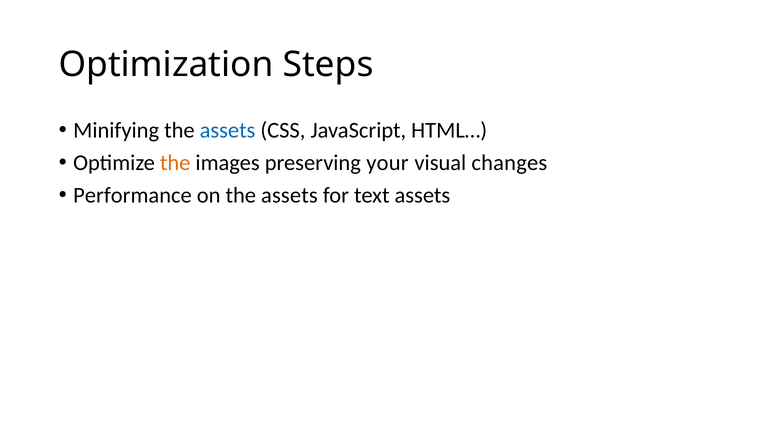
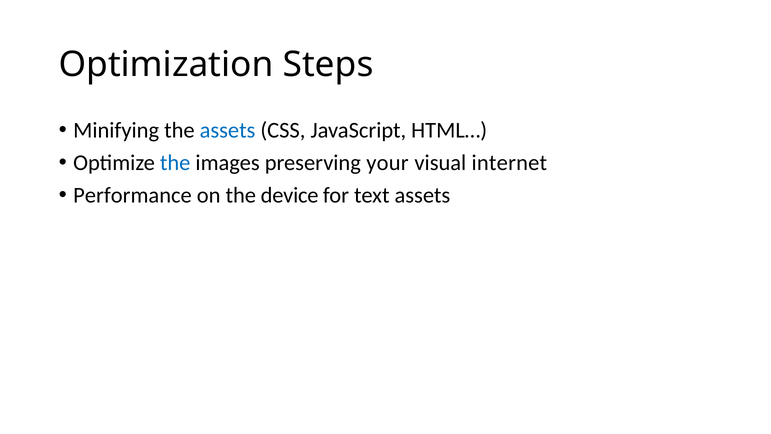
the colour: orange -> blue (175, 163)
changes: changes -> internet (509, 163)
on the assets: assets -> device (290, 195)
